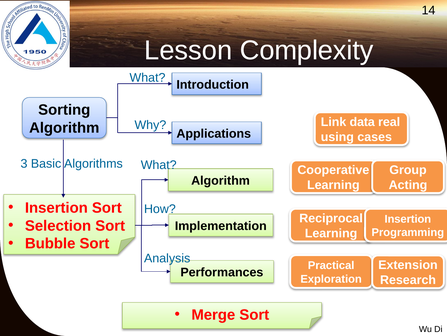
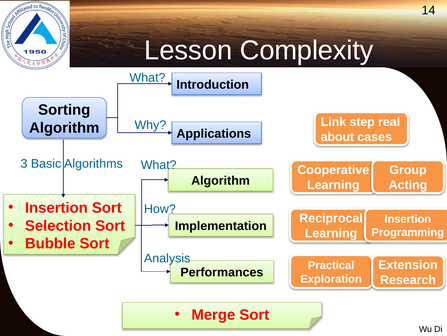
data: data -> step (362, 122)
using: using -> about (337, 137)
